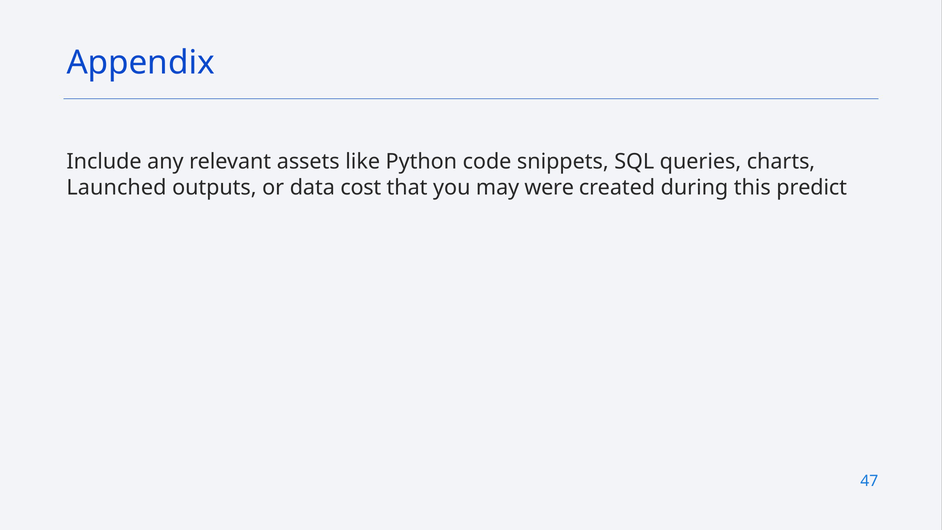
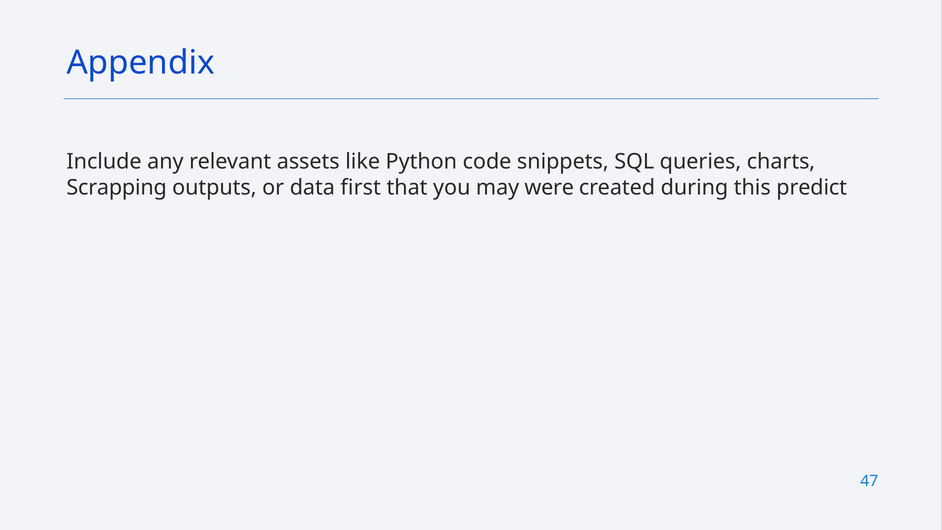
Launched: Launched -> Scrapping (117, 187)
cost: cost -> first (361, 187)
